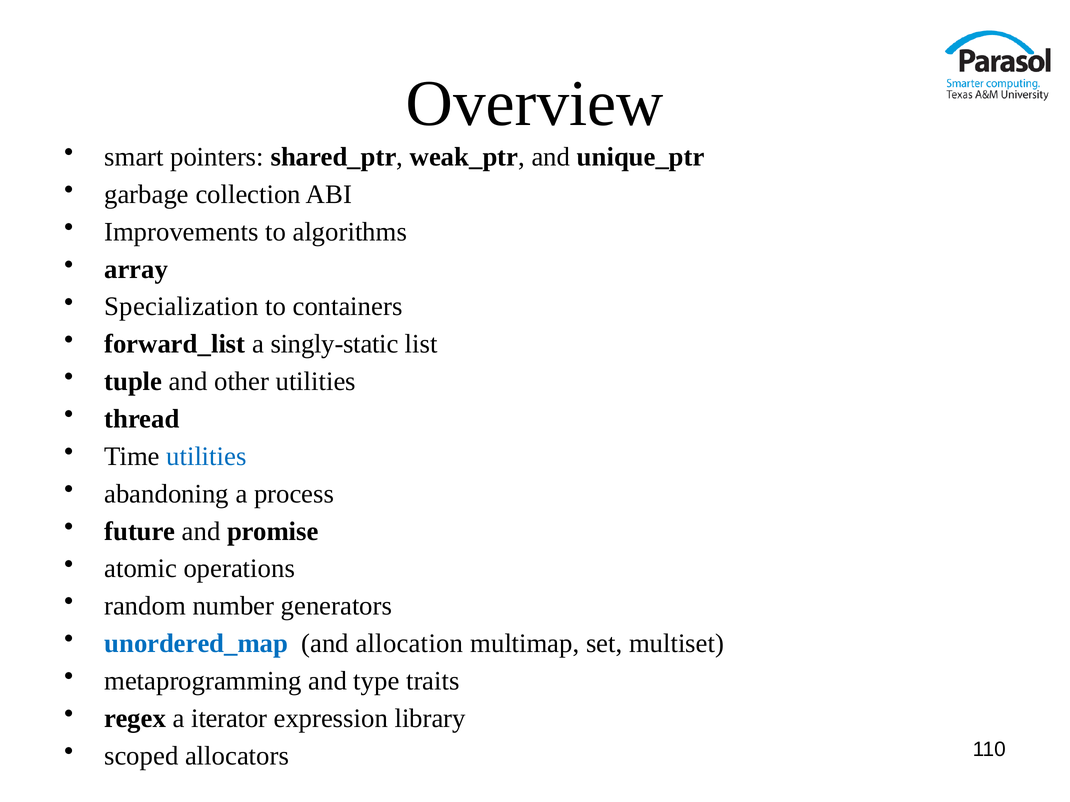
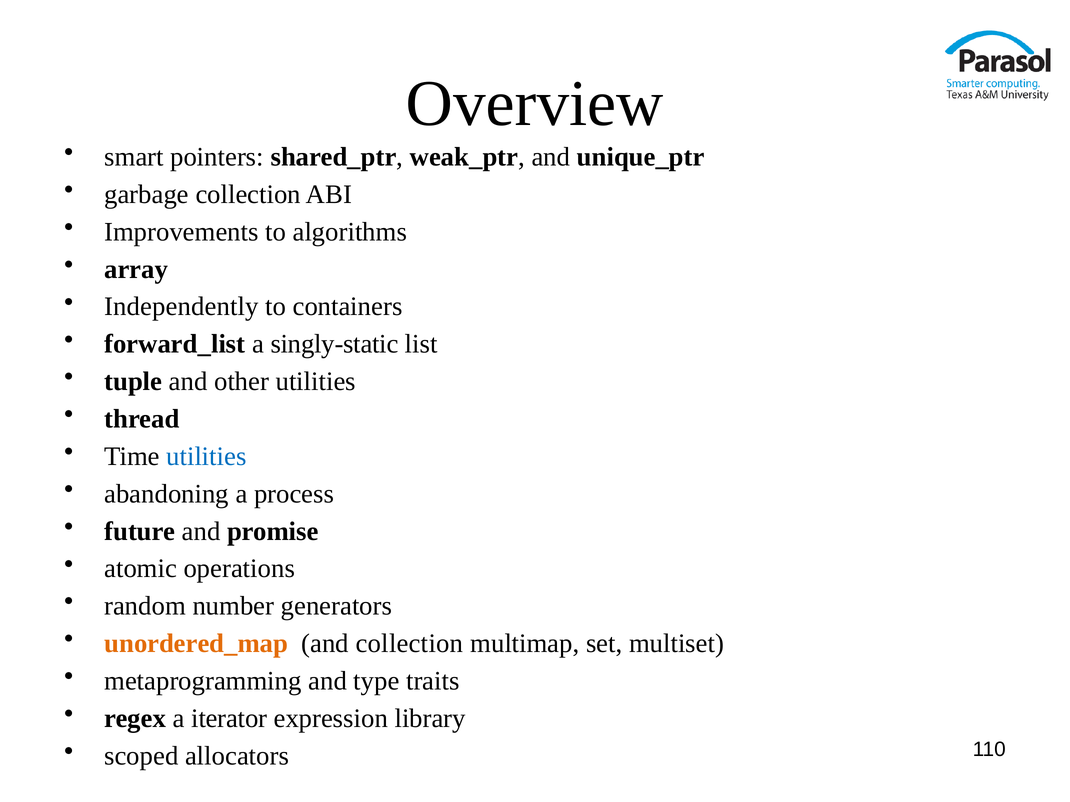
Specialization: Specialization -> Independently (181, 307)
unordered_map colour: blue -> orange (196, 644)
and allocation: allocation -> collection (410, 644)
